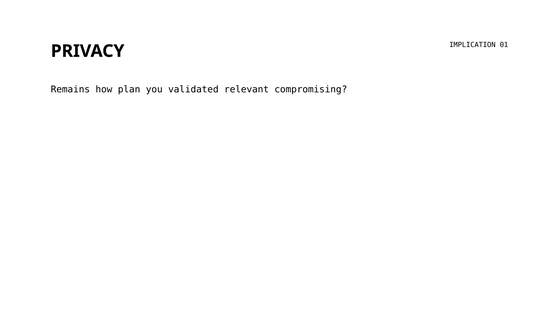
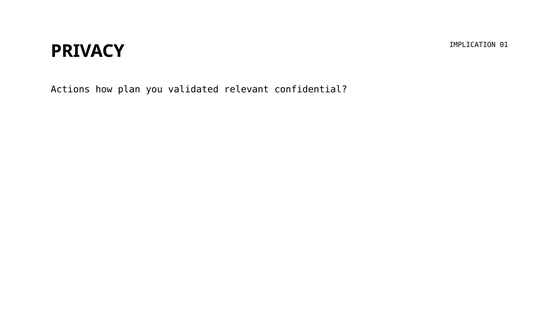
Remains: Remains -> Actions (70, 89)
compromising: compromising -> confidential (311, 89)
